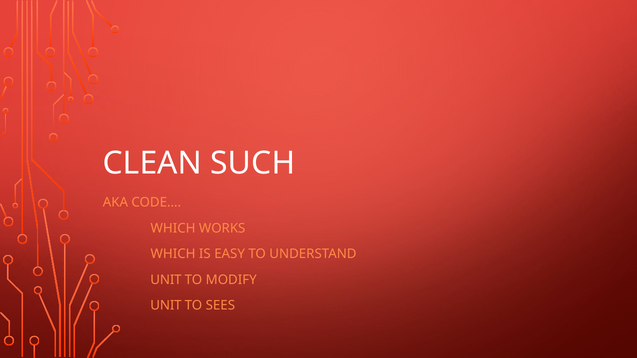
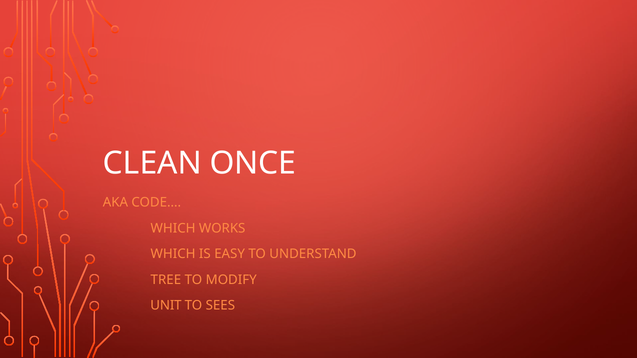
SUCH: SUCH -> ONCE (253, 164)
UNIT: UNIT -> TREE (166, 280)
